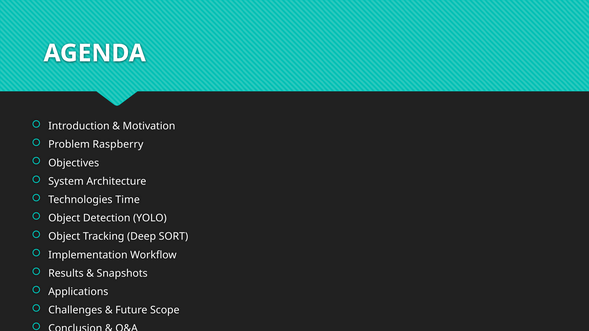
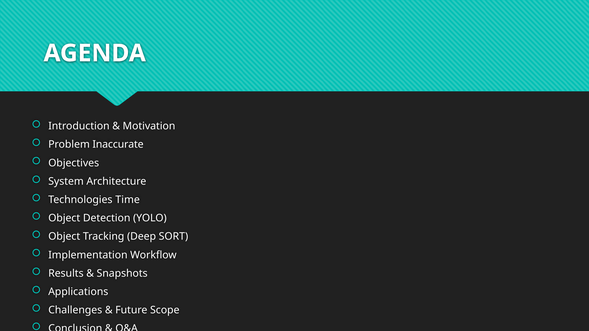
Raspberry: Raspberry -> Inaccurate (118, 145)
